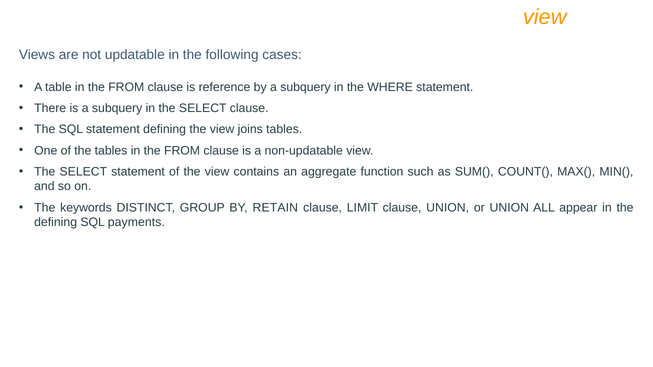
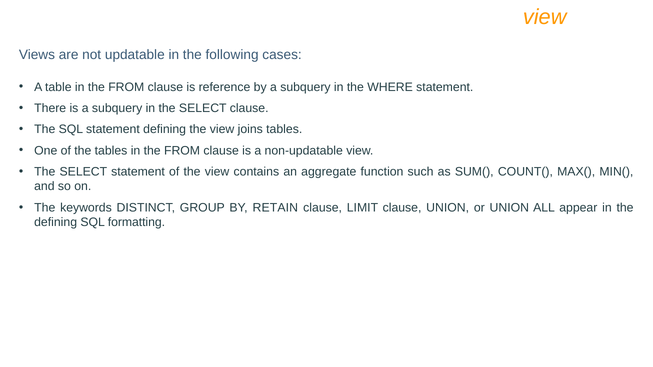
payments: payments -> formatting (136, 223)
